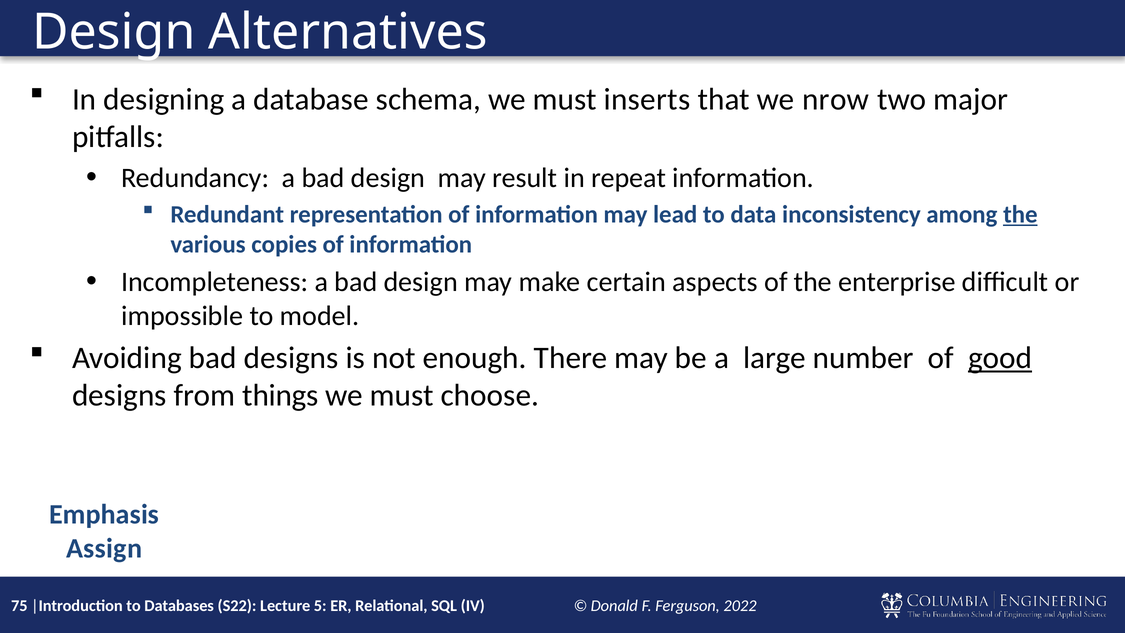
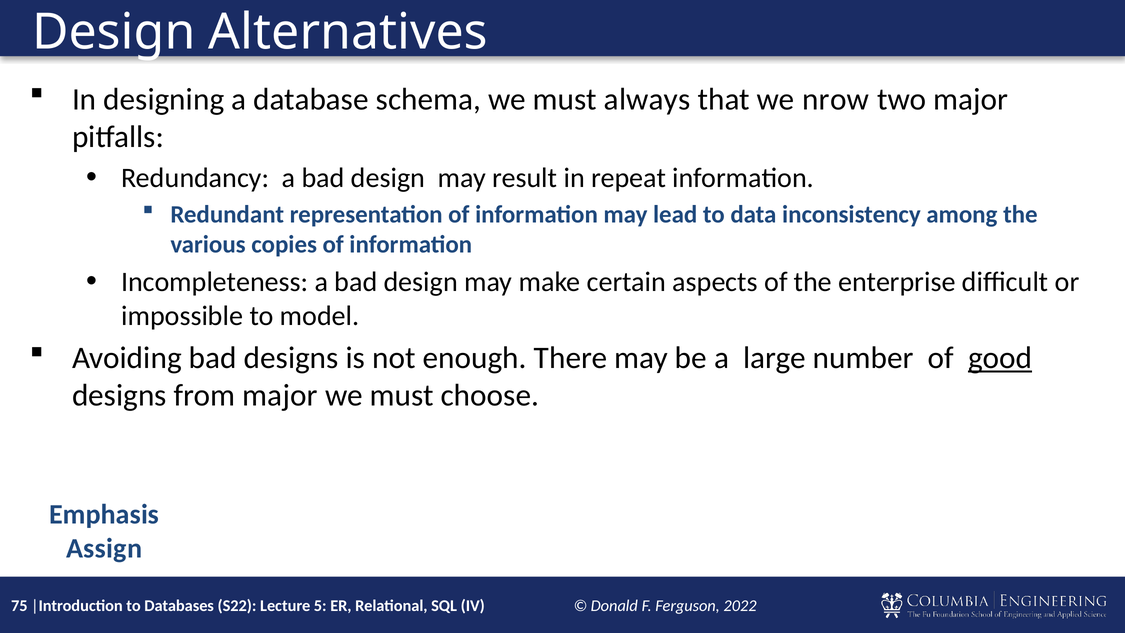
inserts: inserts -> always (647, 99)
the underline: present -> none (1020, 214)
from things: things -> major (280, 395)
